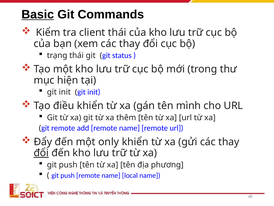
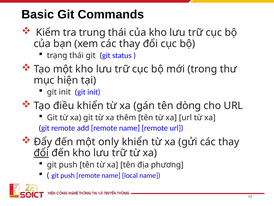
Basic underline: present -> none (38, 14)
client: client -> trung (92, 32)
mình: mình -> dòng (189, 106)
